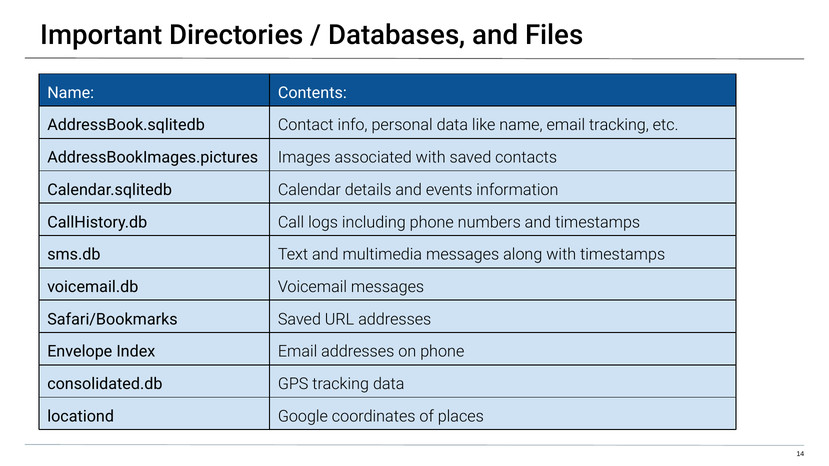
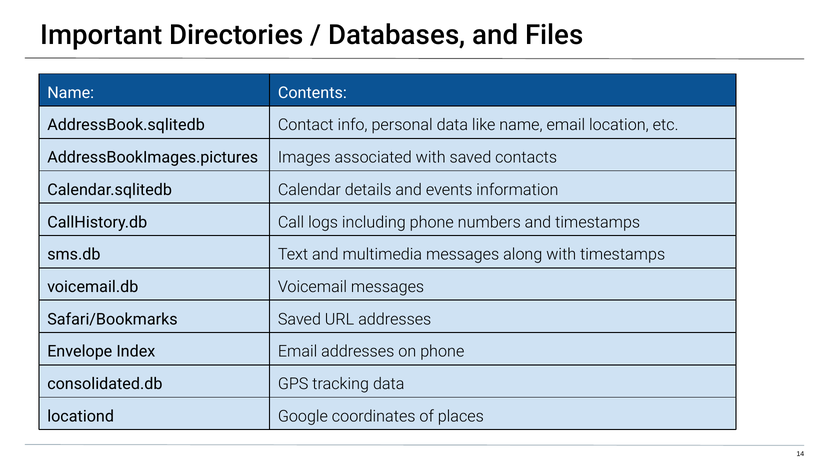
email tracking: tracking -> location (619, 125)
